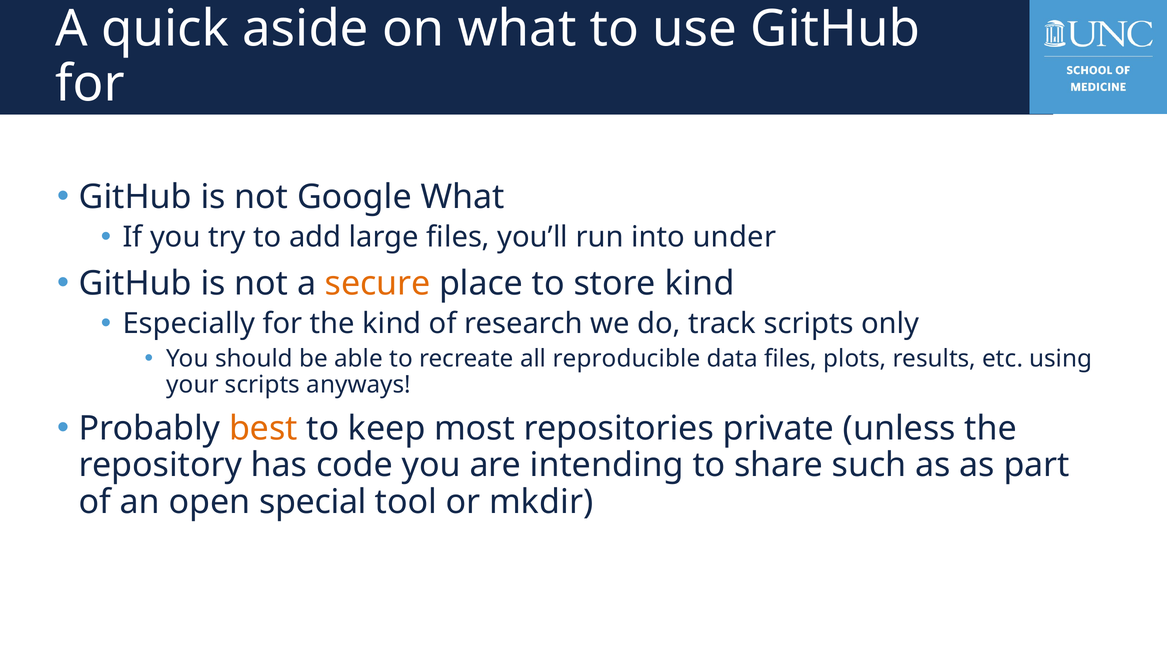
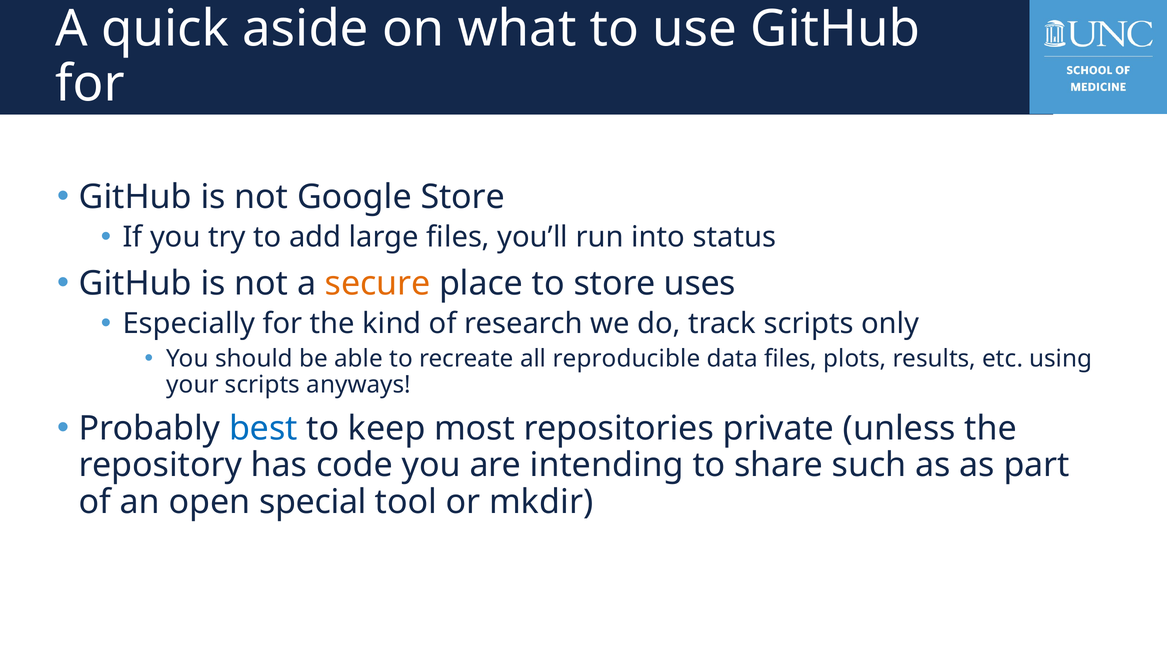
Google What: What -> Store (463, 197)
under: under -> status (735, 237)
store kind: kind -> uses (700, 284)
best colour: orange -> blue (263, 429)
